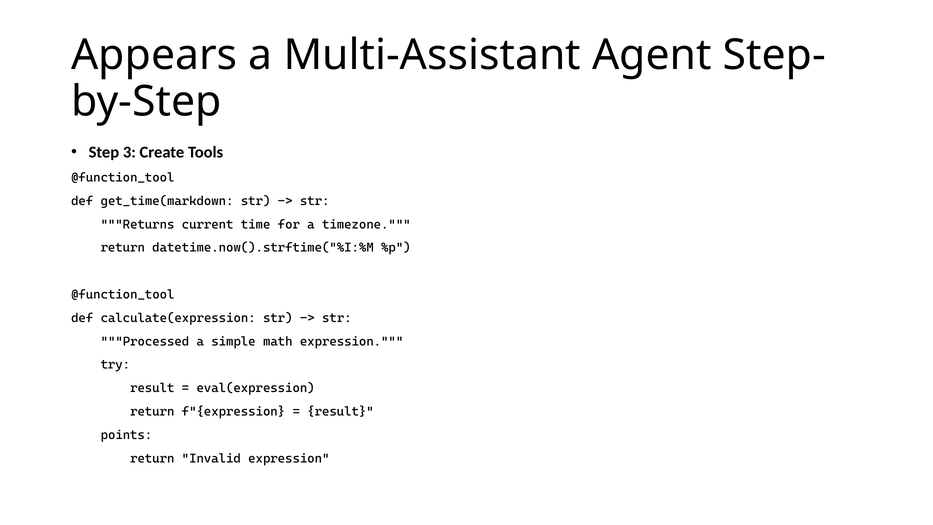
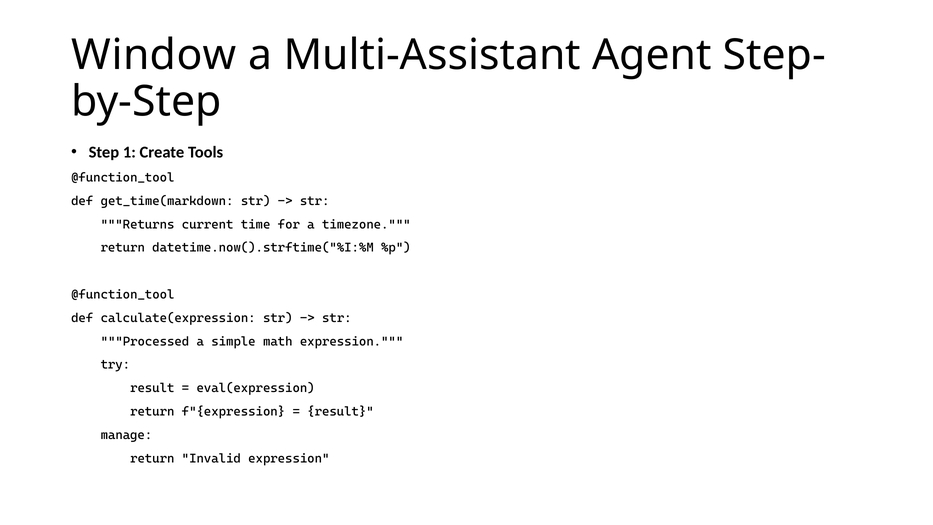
Appears: Appears -> Window (154, 55)
3: 3 -> 1 (129, 152)
points: points -> manage (126, 435)
